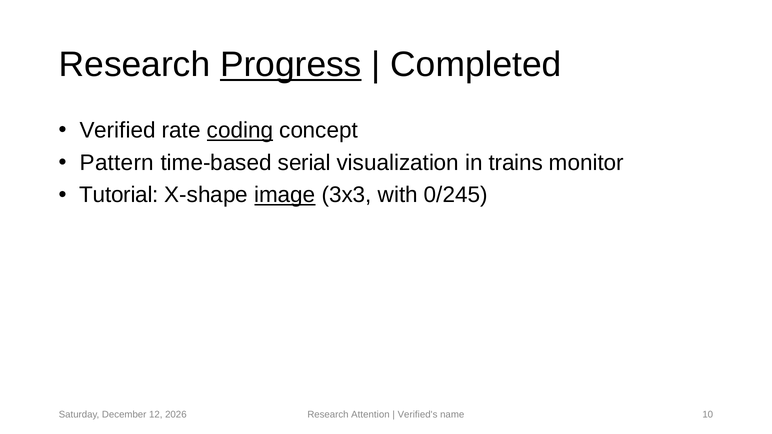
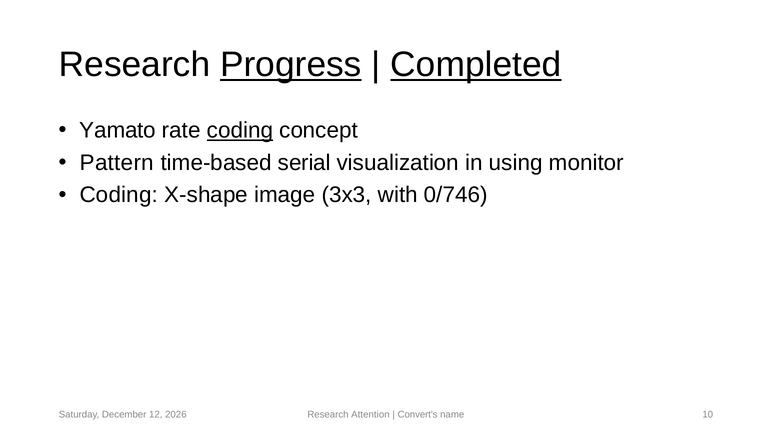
Completed underline: none -> present (476, 65)
Verified: Verified -> Yamato (118, 130)
trains: trains -> using (516, 163)
Tutorial: Tutorial -> Coding (119, 195)
image underline: present -> none (285, 195)
0/245: 0/245 -> 0/746 (456, 195)
Verified's: Verified's -> Convert's (418, 415)
